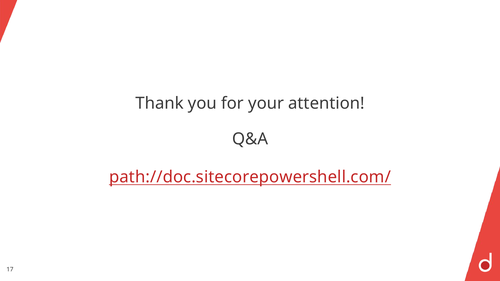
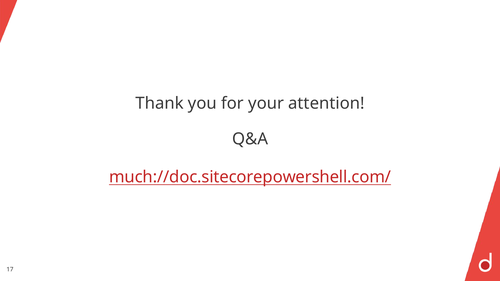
path://doc.sitecorepowershell.com/: path://doc.sitecorepowershell.com/ -> much://doc.sitecorepowershell.com/ (250, 177)
